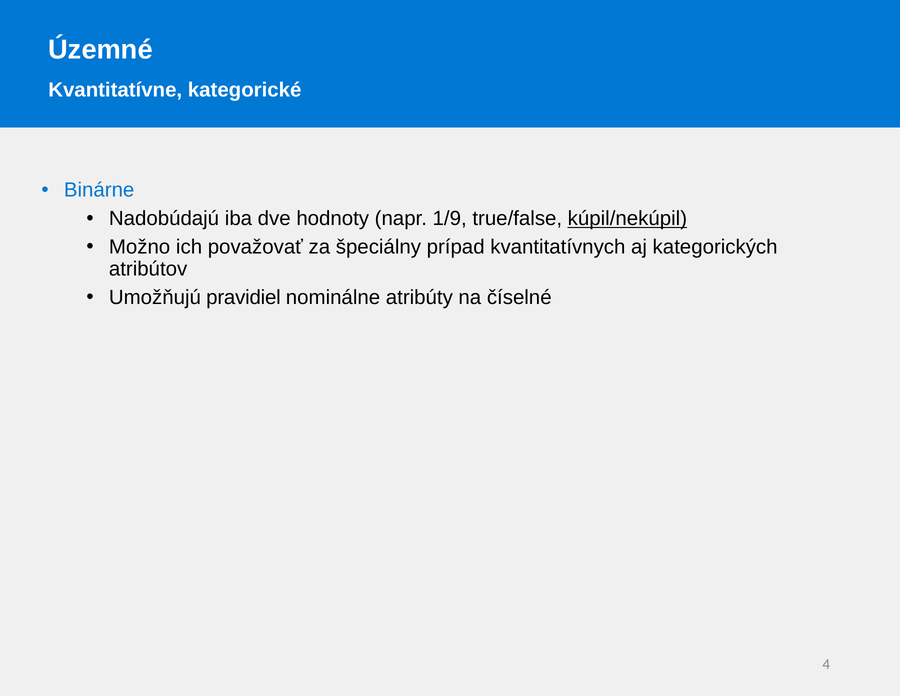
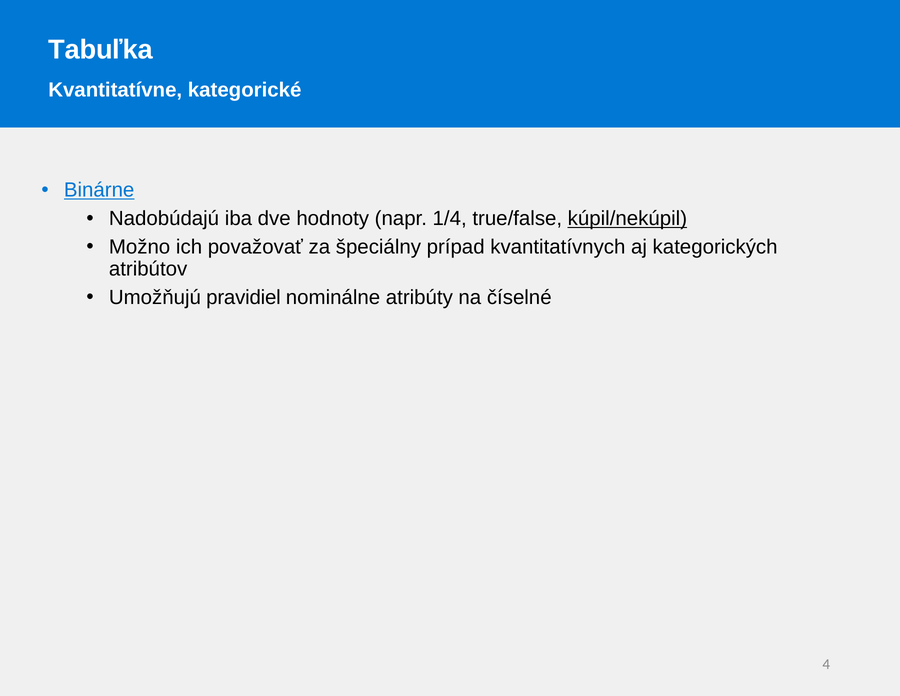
Územné: Územné -> Tabuľka (101, 50)
Binárne underline: none -> present (99, 190)
1/9: 1/9 -> 1/4 (450, 218)
